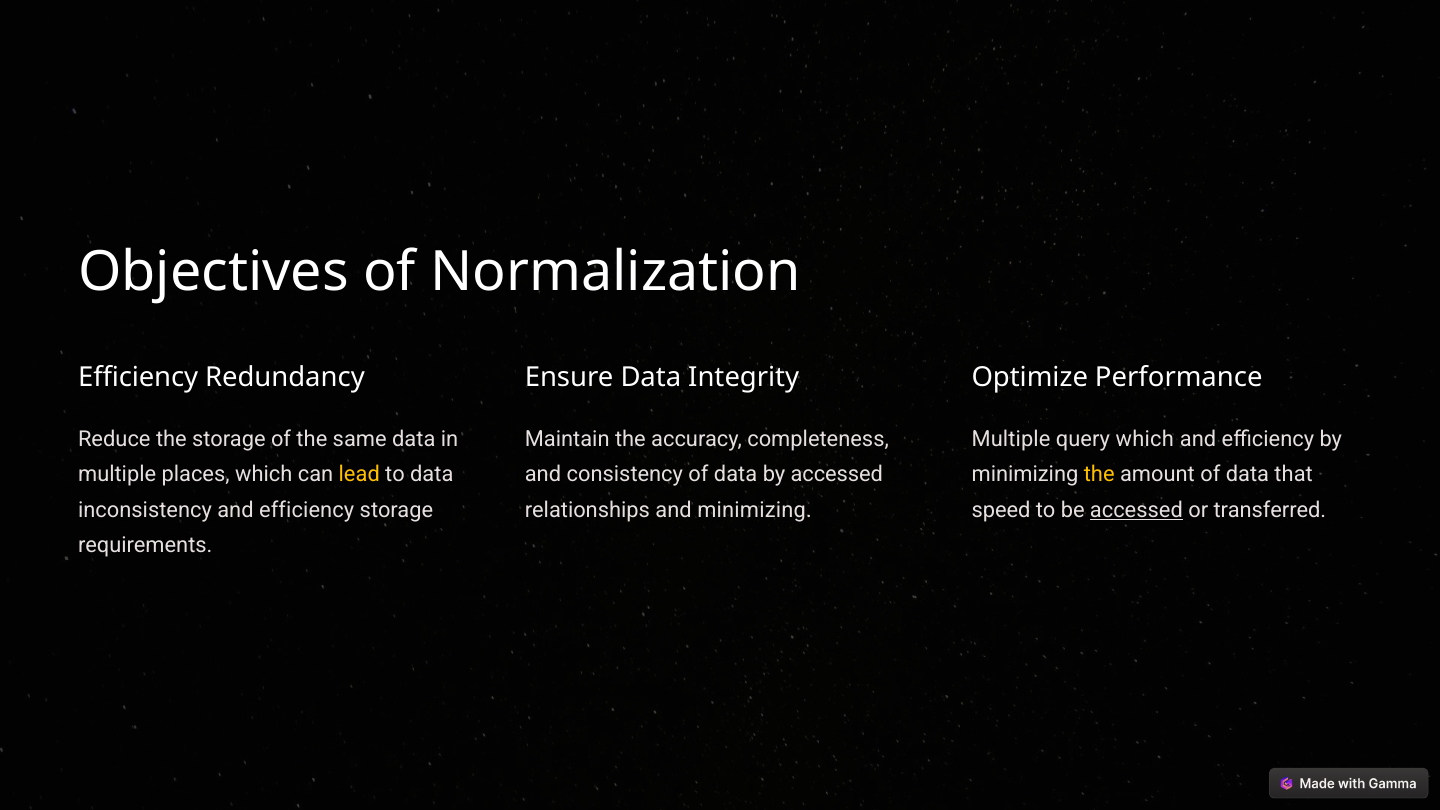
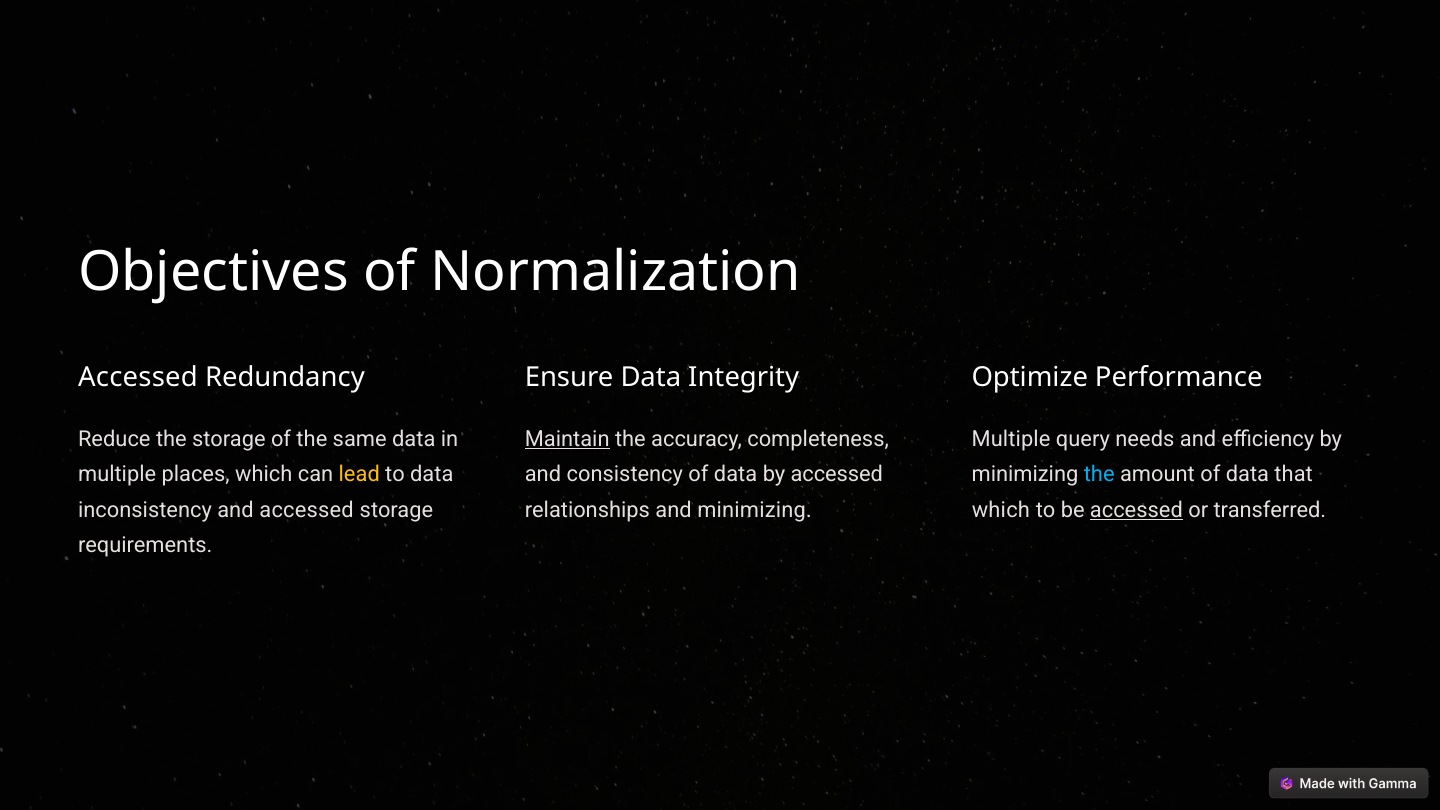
Efficiency: Efficiency -> Accessed (138, 377)
Maintain underline: none -> present (567, 439)
query which: which -> needs (1145, 439)
the colour: yellow -> light blue (1099, 474)
inconsistency and efficiency: efficiency -> accessed (307, 510)
speed: speed -> which (1001, 510)
